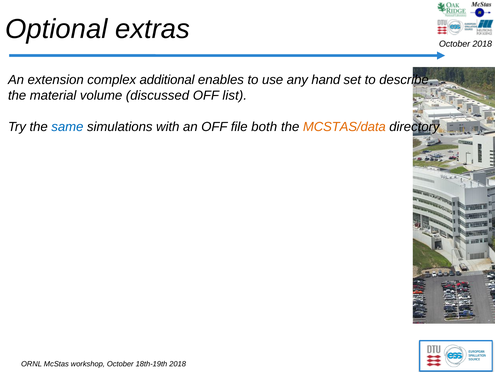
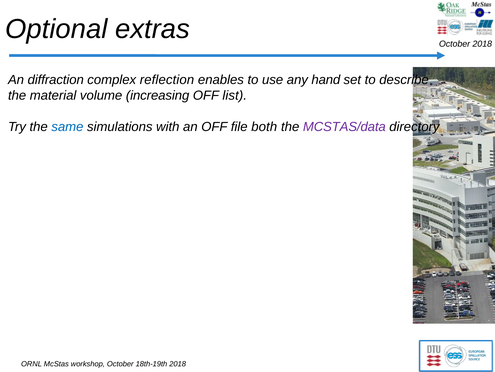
extension: extension -> diffraction (56, 80)
additional: additional -> reflection (167, 80)
discussed: discussed -> increasing (158, 95)
MCSTAS/data colour: orange -> purple (344, 127)
